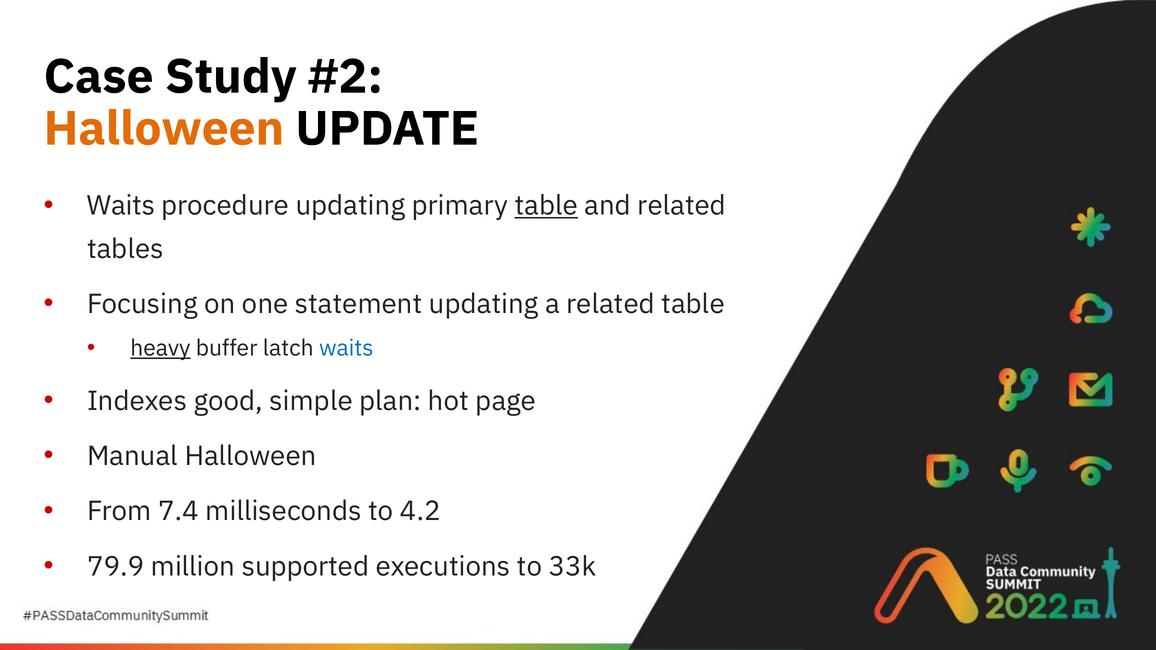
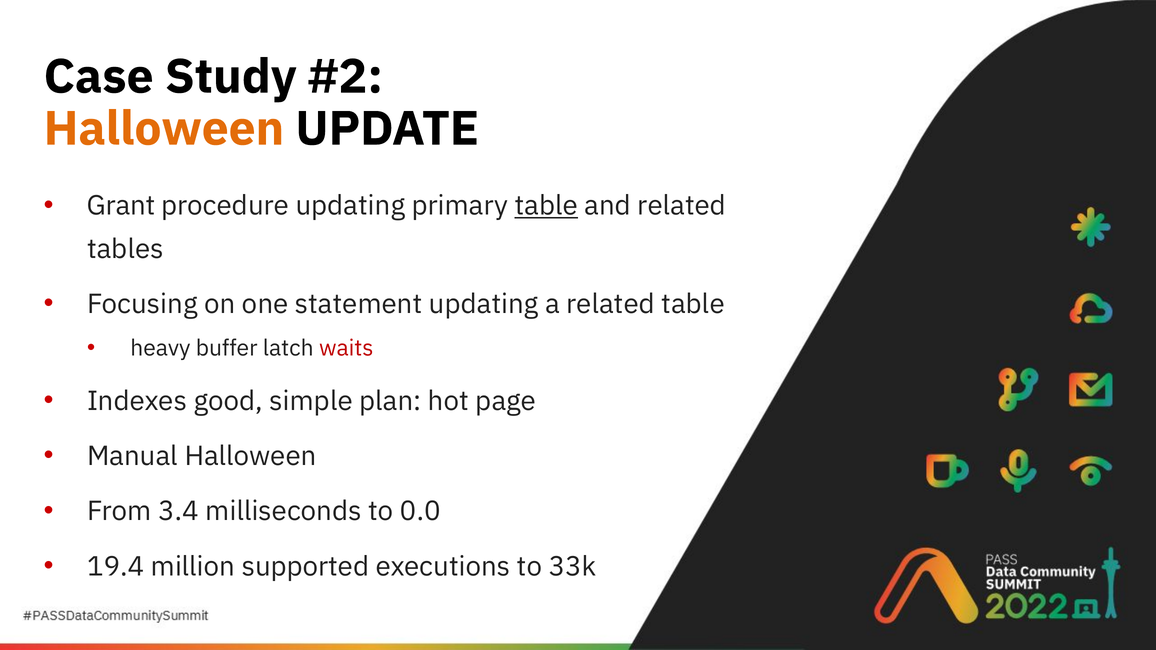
Waits: Waits -> Grant (121, 206)
heavy underline: present -> none (160, 348)
waits colour: blue -> red (346, 348)
7.4: 7.4 -> 3.4 (179, 512)
4.2: 4.2 -> 0.0 (420, 512)
79.9: 79.9 -> 19.4 (116, 567)
